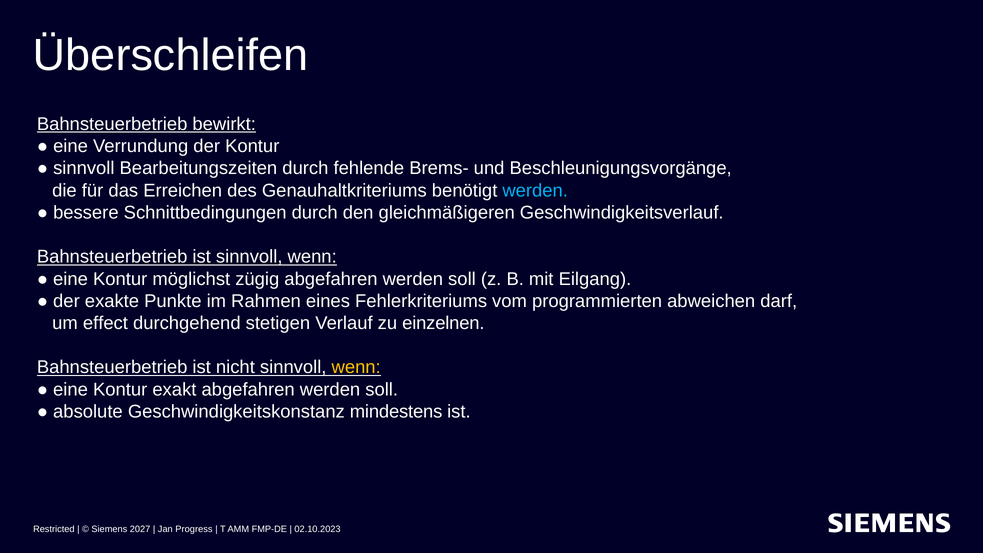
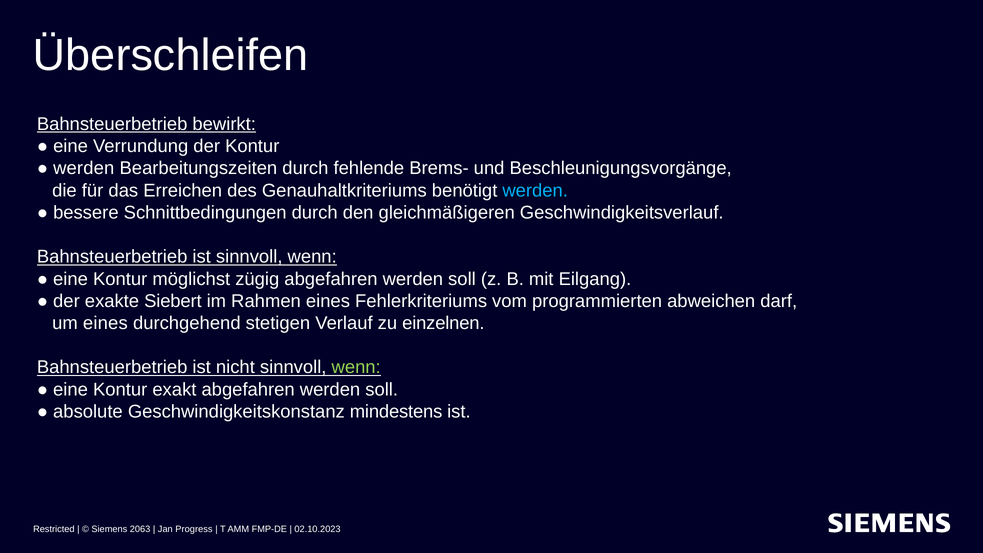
sinnvoll: sinnvoll -> werden (84, 168)
Punkte: Punkte -> Siebert (173, 301)
um effect: effect -> eines (105, 323)
wenn colour: yellow -> light green (356, 367)
2027: 2027 -> 2063 (140, 529)
